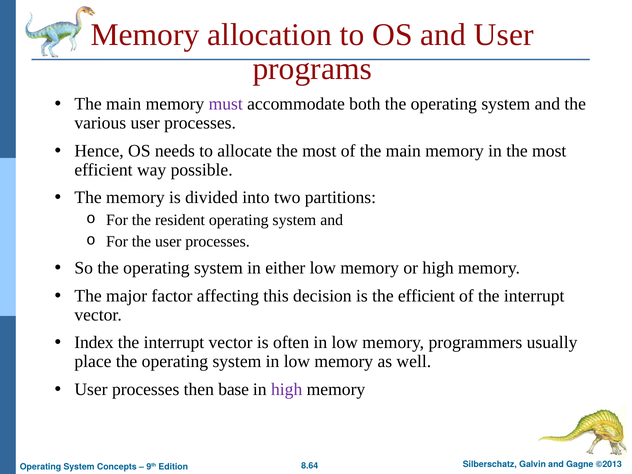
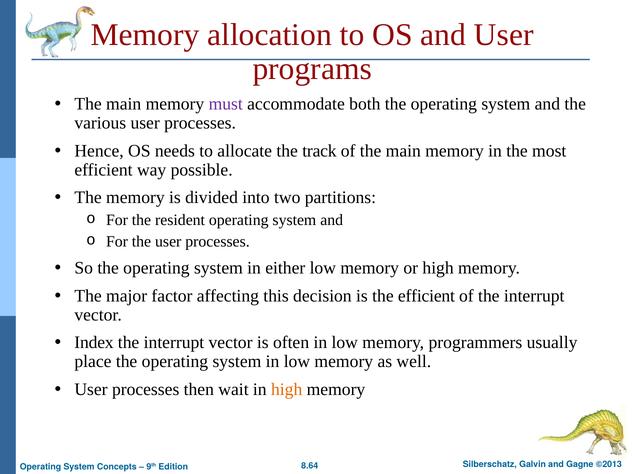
allocate the most: most -> track (319, 151)
base: base -> wait (233, 389)
high colour: purple -> orange (287, 389)
